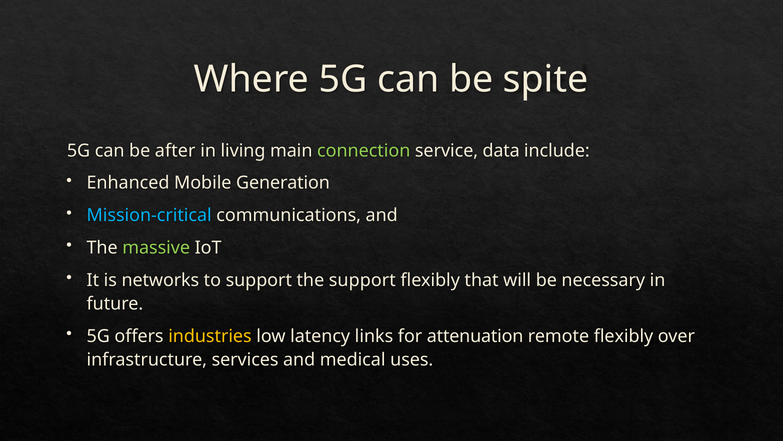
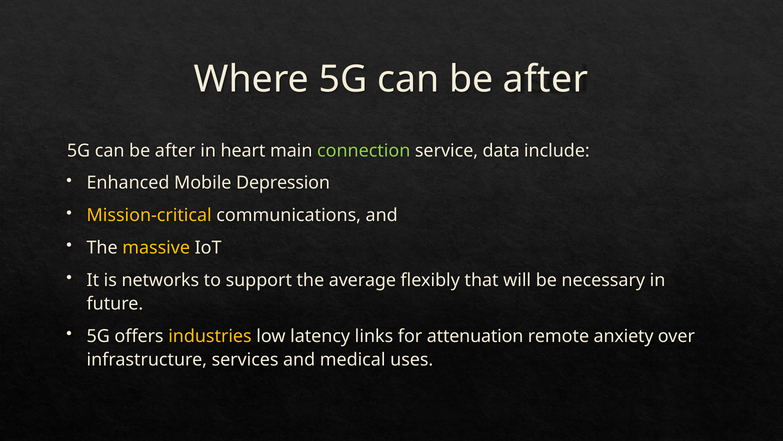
spite: spite -> after (546, 79)
living: living -> heart (243, 150)
Generation: Generation -> Depression (283, 183)
Mission-critical colour: light blue -> yellow (149, 215)
massive colour: light green -> yellow (156, 247)
the support: support -> average (362, 280)
remote flexibly: flexibly -> anxiety (624, 336)
